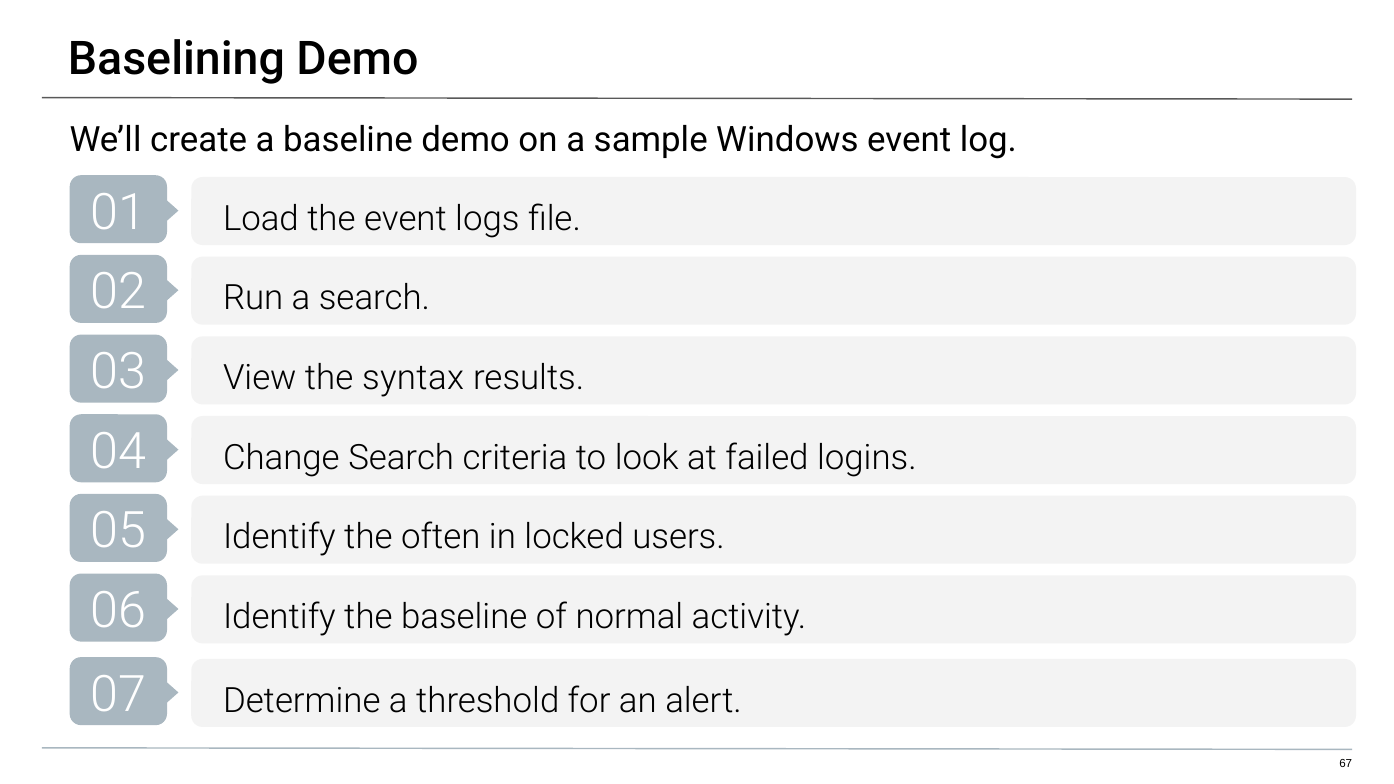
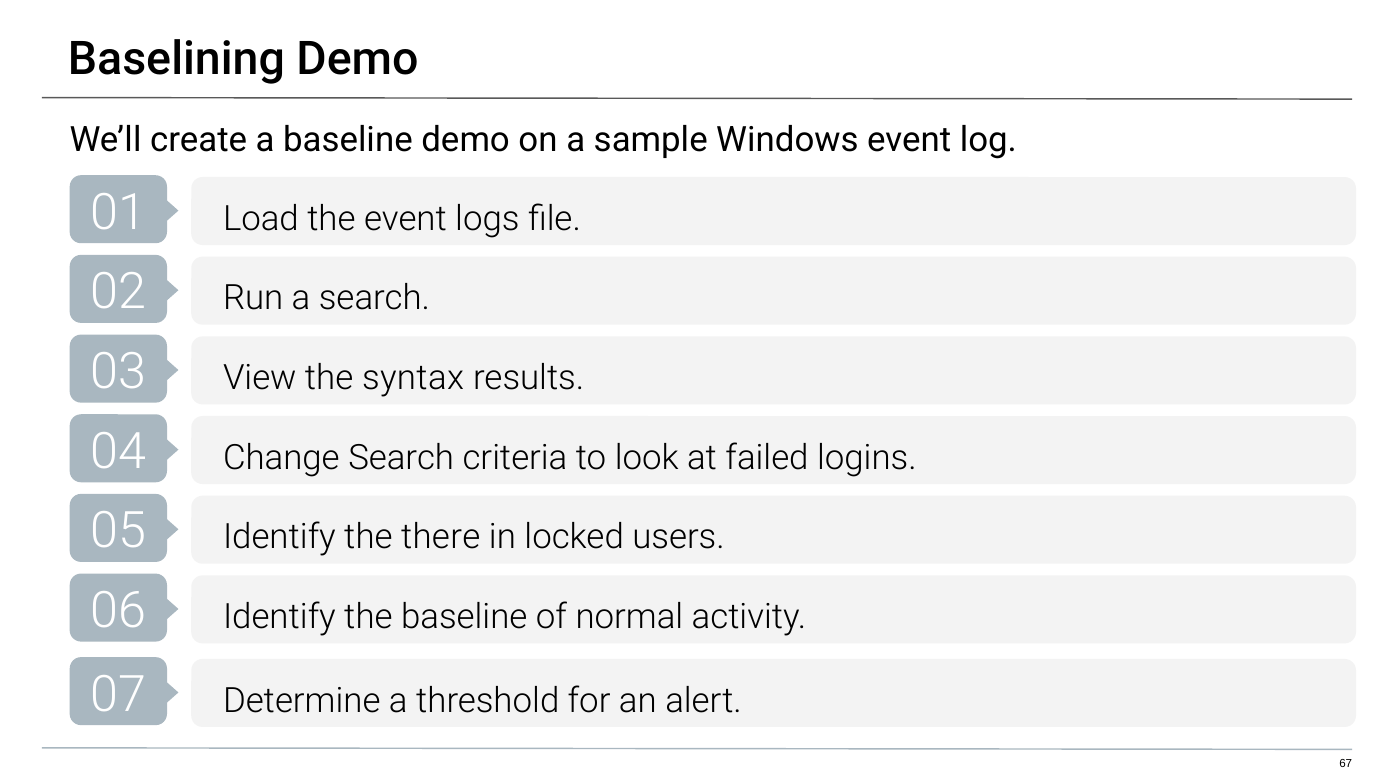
often: often -> there (441, 537)
